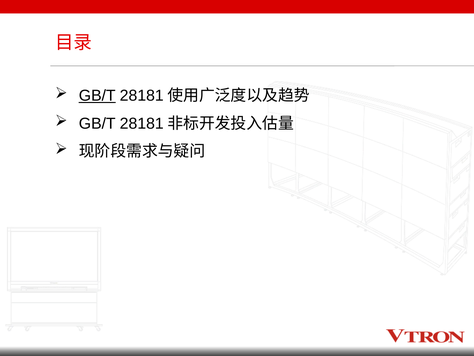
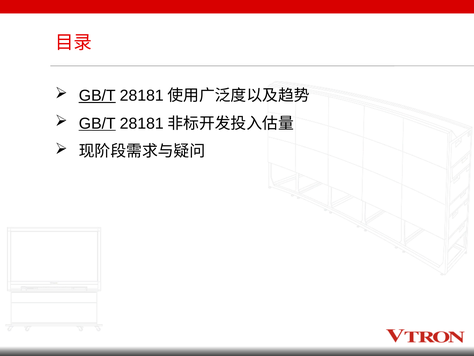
GB/T underline: none -> present (97, 123)
